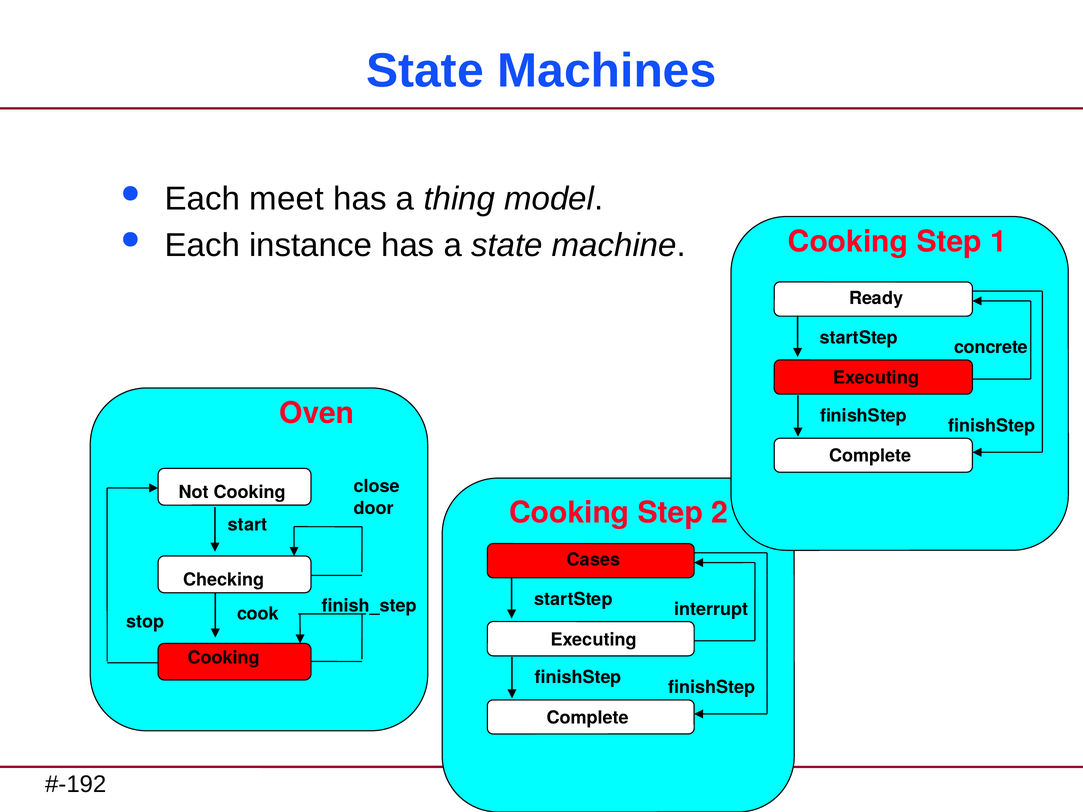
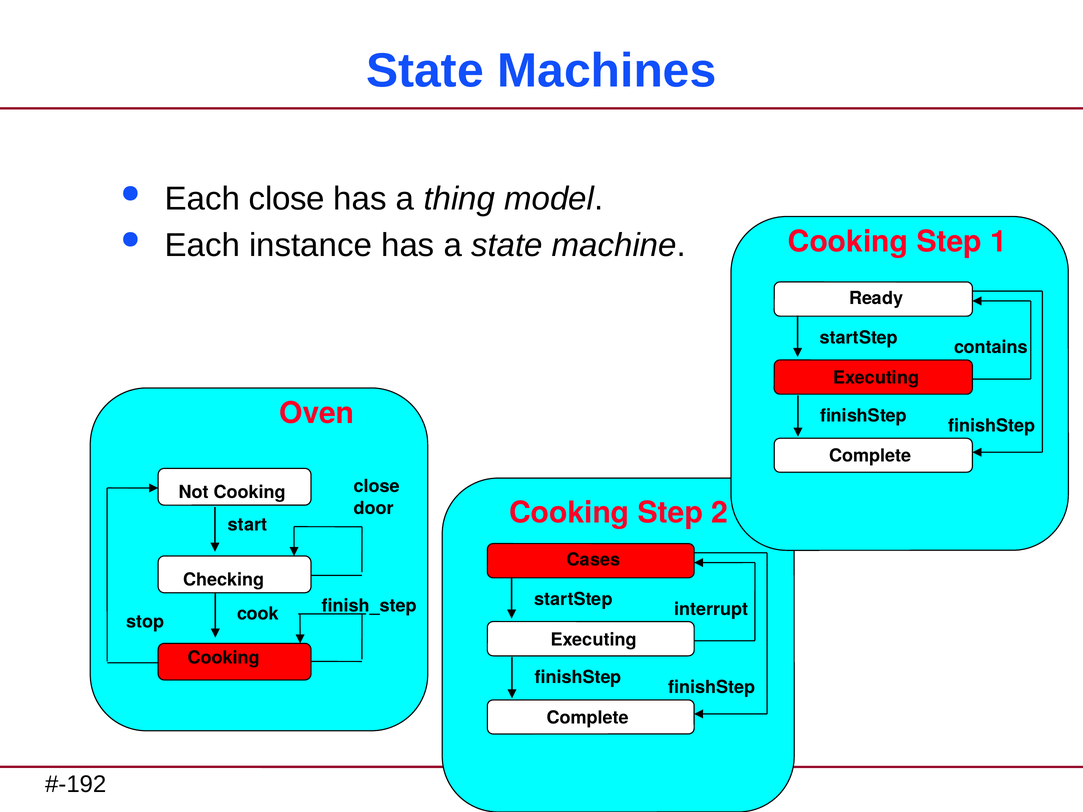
Each meet: meet -> close (287, 199)
concrete: concrete -> contains (991, 348)
